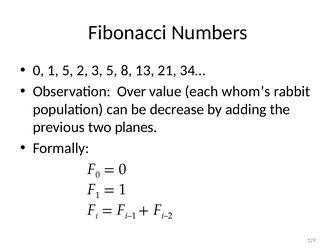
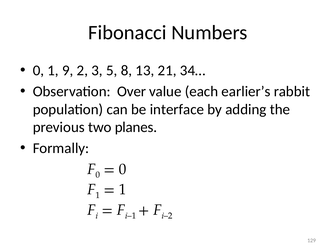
1 5: 5 -> 9 (68, 70)
whom’s: whom’s -> earlier’s (246, 91)
decrease: decrease -> interface (177, 109)
